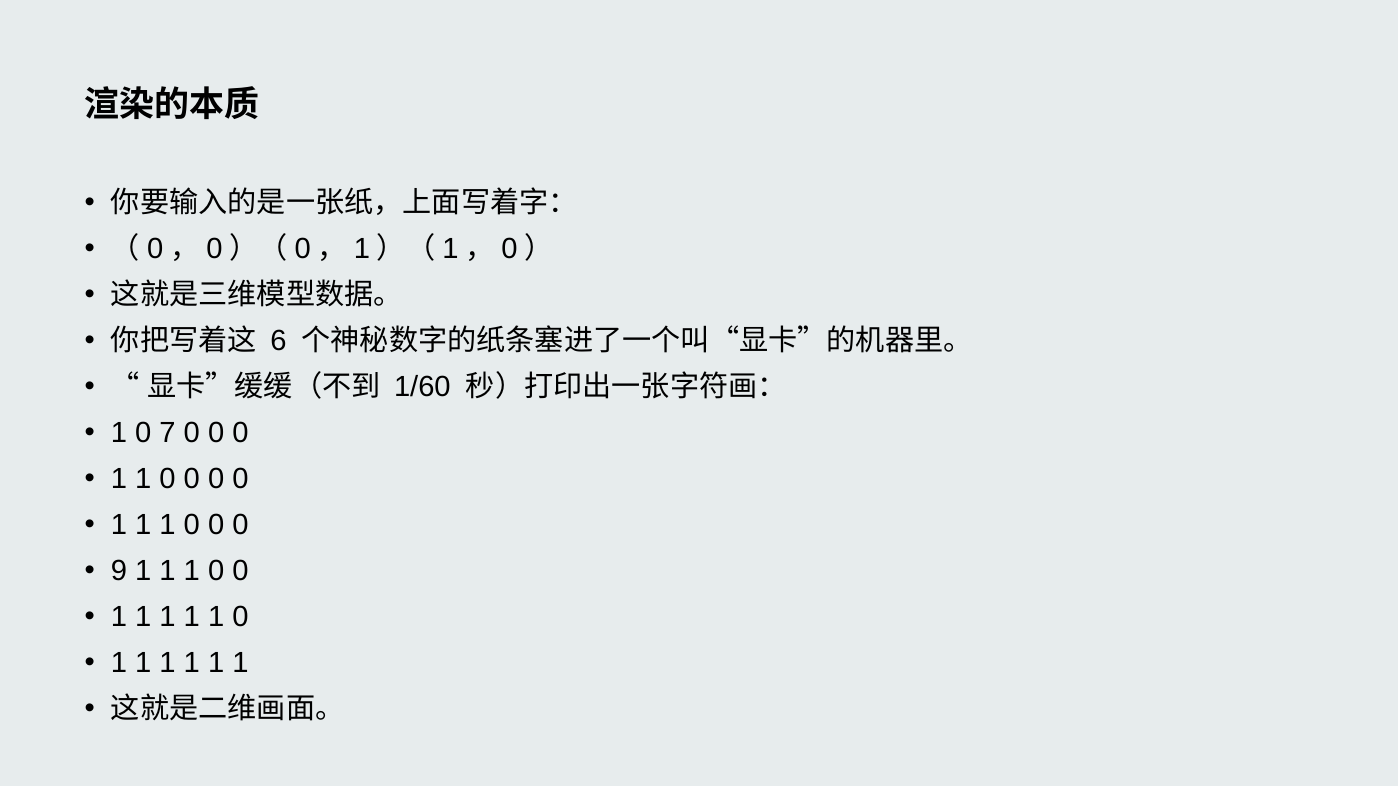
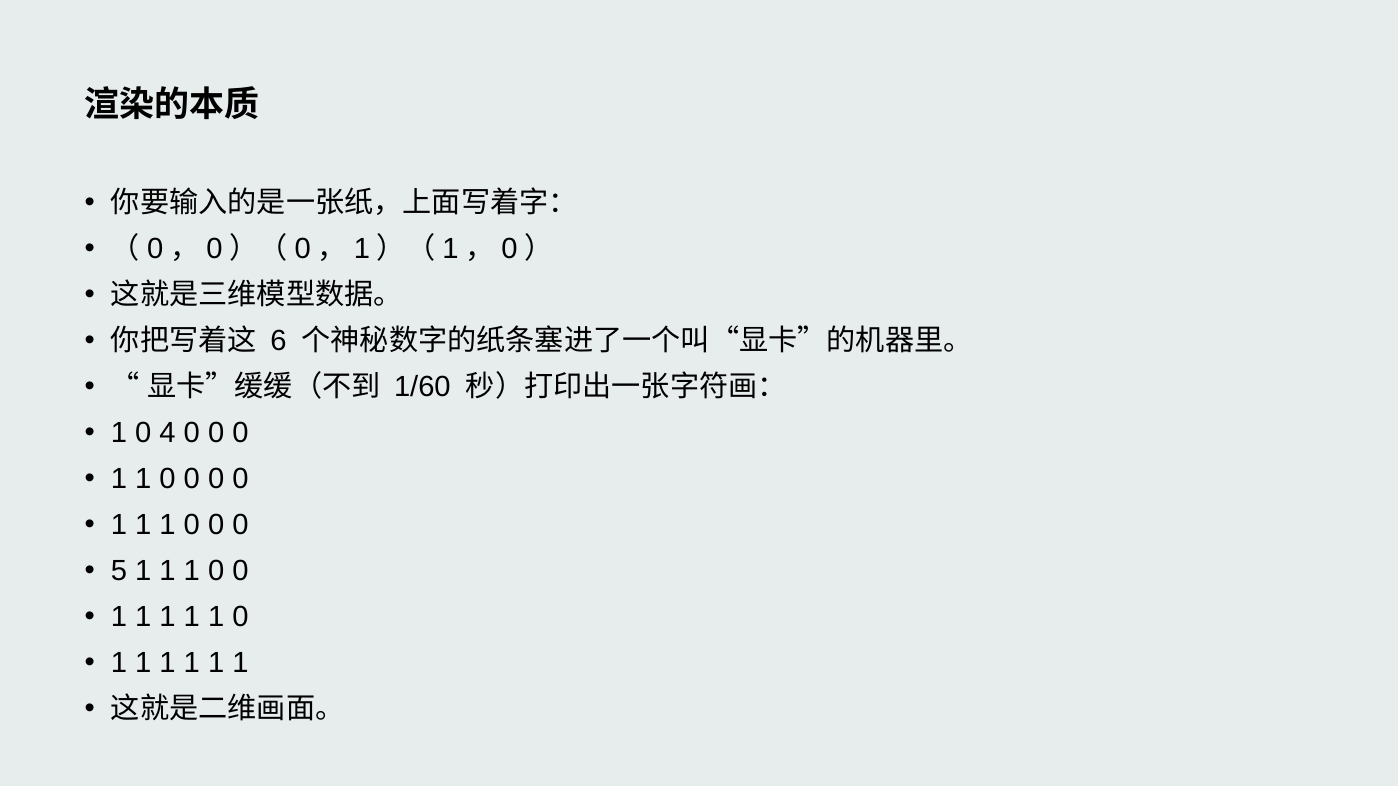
7: 7 -> 4 (168, 433)
9: 9 -> 5 (119, 571)
